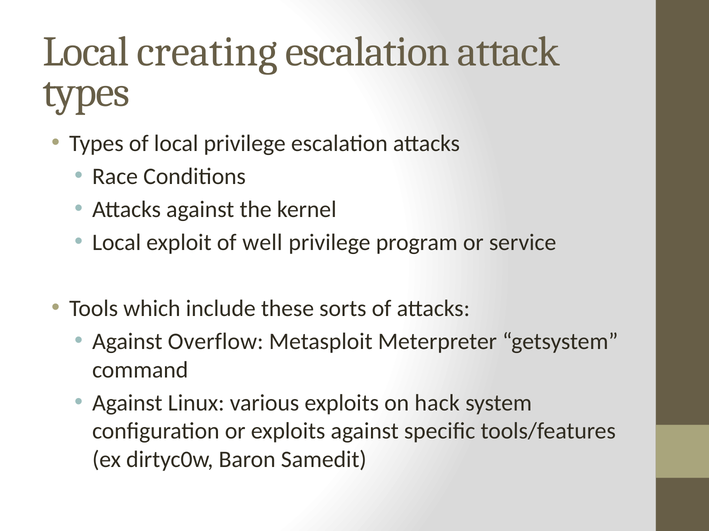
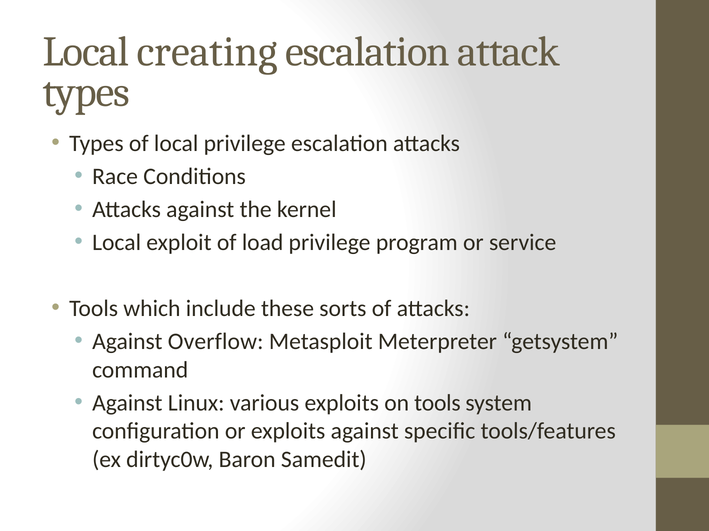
well: well -> load (263, 243)
on hack: hack -> tools (437, 403)
